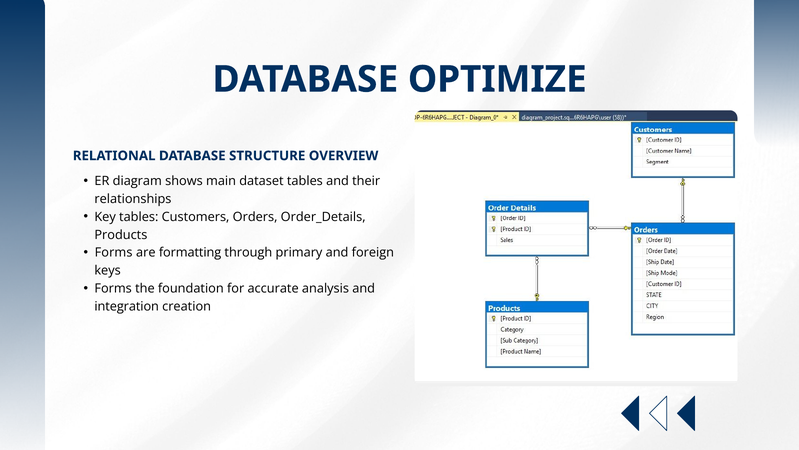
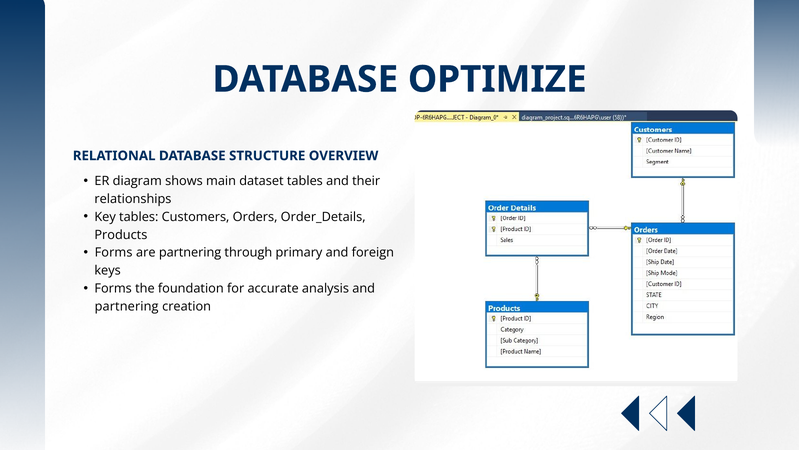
are formatting: formatting -> partnering (190, 252)
integration: integration -> partnering (127, 306)
